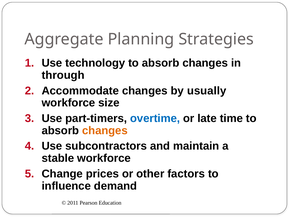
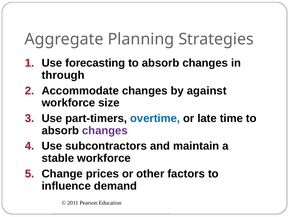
technology: technology -> forecasting (95, 63)
usually: usually -> against (207, 91)
changes colour: orange -> purple (105, 130)
